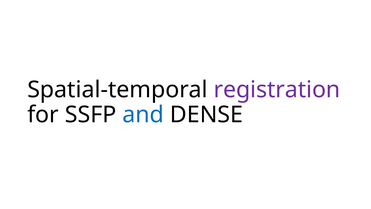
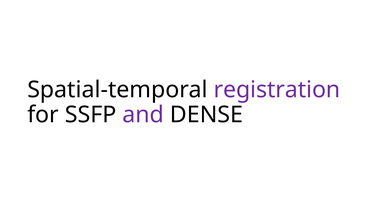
and colour: blue -> purple (143, 115)
